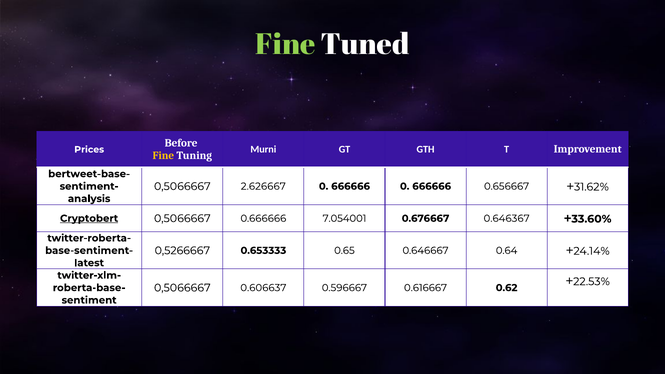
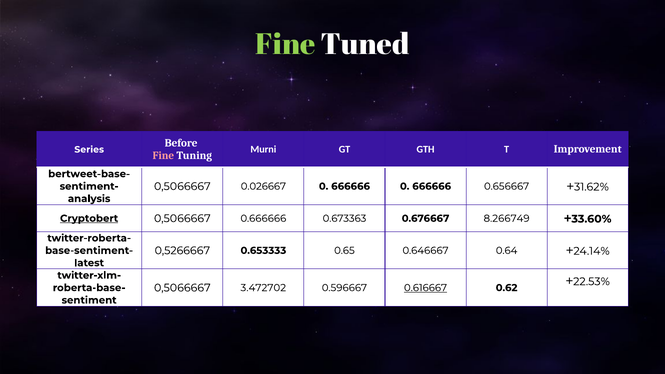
Prices: Prices -> Series (89, 150)
Fine colour: yellow -> pink (163, 156)
2.626667: 2.626667 -> 0.026667 (263, 186)
7.054001: 7.054001 -> 0.673363 (344, 218)
0.646367: 0.646367 -> 8.266749 (507, 218)
0.606637: 0.606637 -> 3.472702 (263, 288)
0.616667 underline: none -> present (425, 288)
